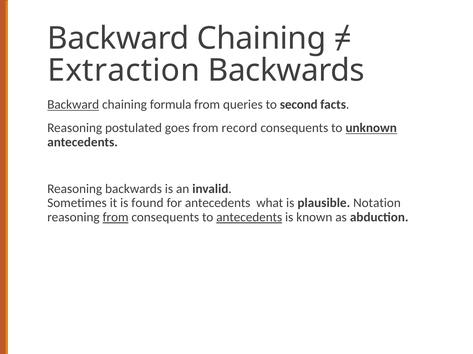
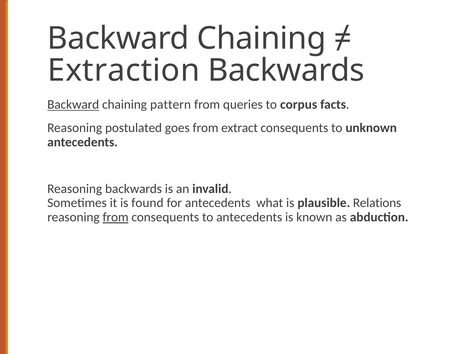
formula: formula -> pattern (171, 105)
second: second -> corpus (299, 105)
record: record -> extract (240, 128)
unknown underline: present -> none (371, 128)
Notation: Notation -> Relations (377, 203)
antecedents underline: present -> none (249, 218)
